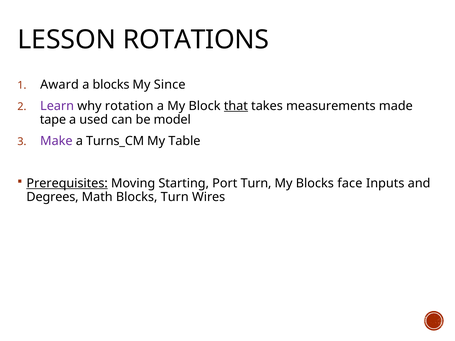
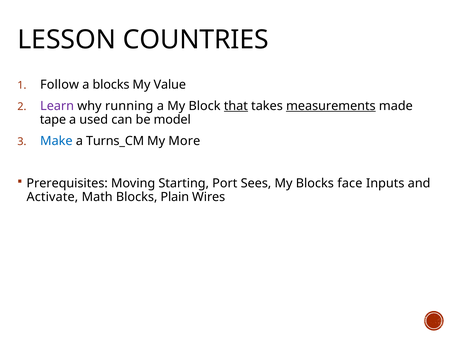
ROTATIONS: ROTATIONS -> COUNTRIES (196, 40)
Award: Award -> Follow (60, 85)
Since: Since -> Value (170, 85)
rotation: rotation -> running (129, 106)
measurements underline: none -> present (331, 106)
Make colour: purple -> blue (56, 141)
Table: Table -> More (184, 141)
Prerequisites underline: present -> none (67, 183)
Port Turn: Turn -> Sees (256, 183)
Degrees: Degrees -> Activate (52, 197)
Blocks Turn: Turn -> Plain (175, 197)
